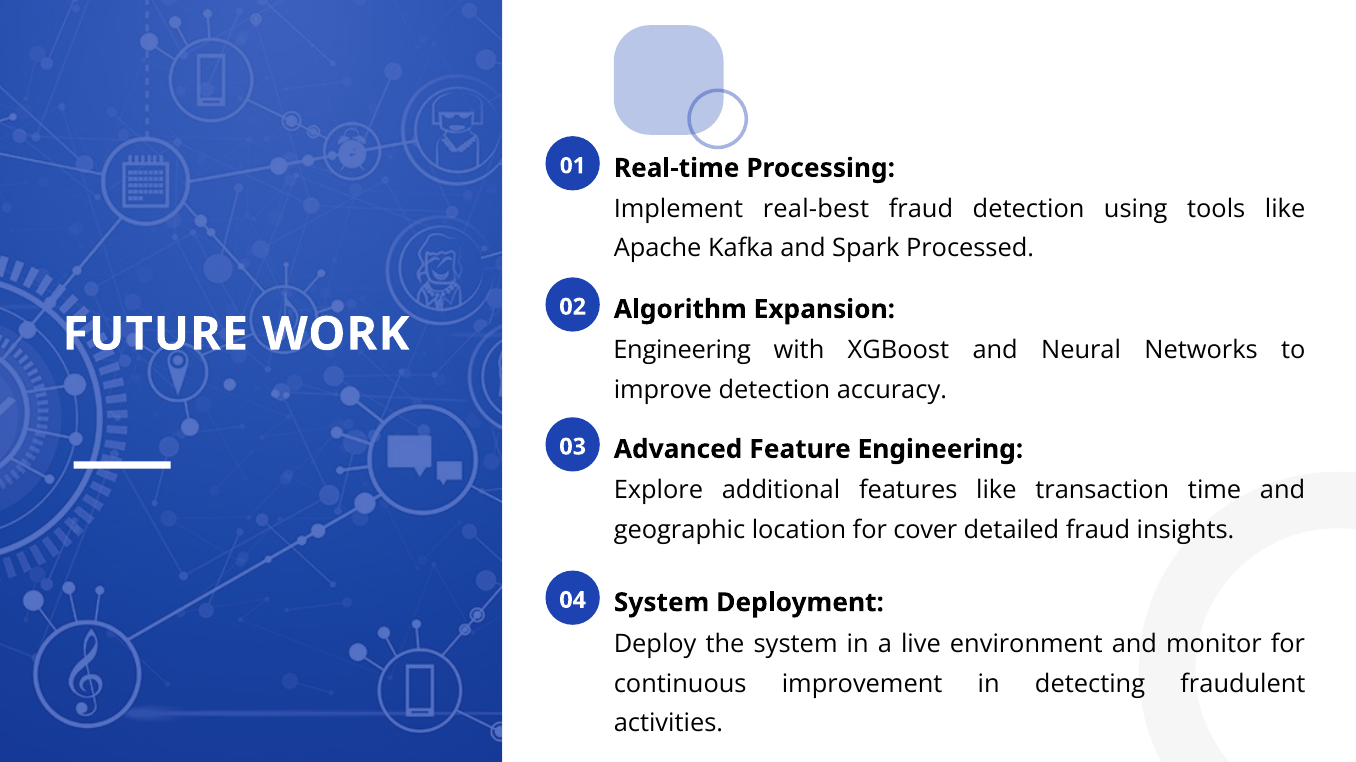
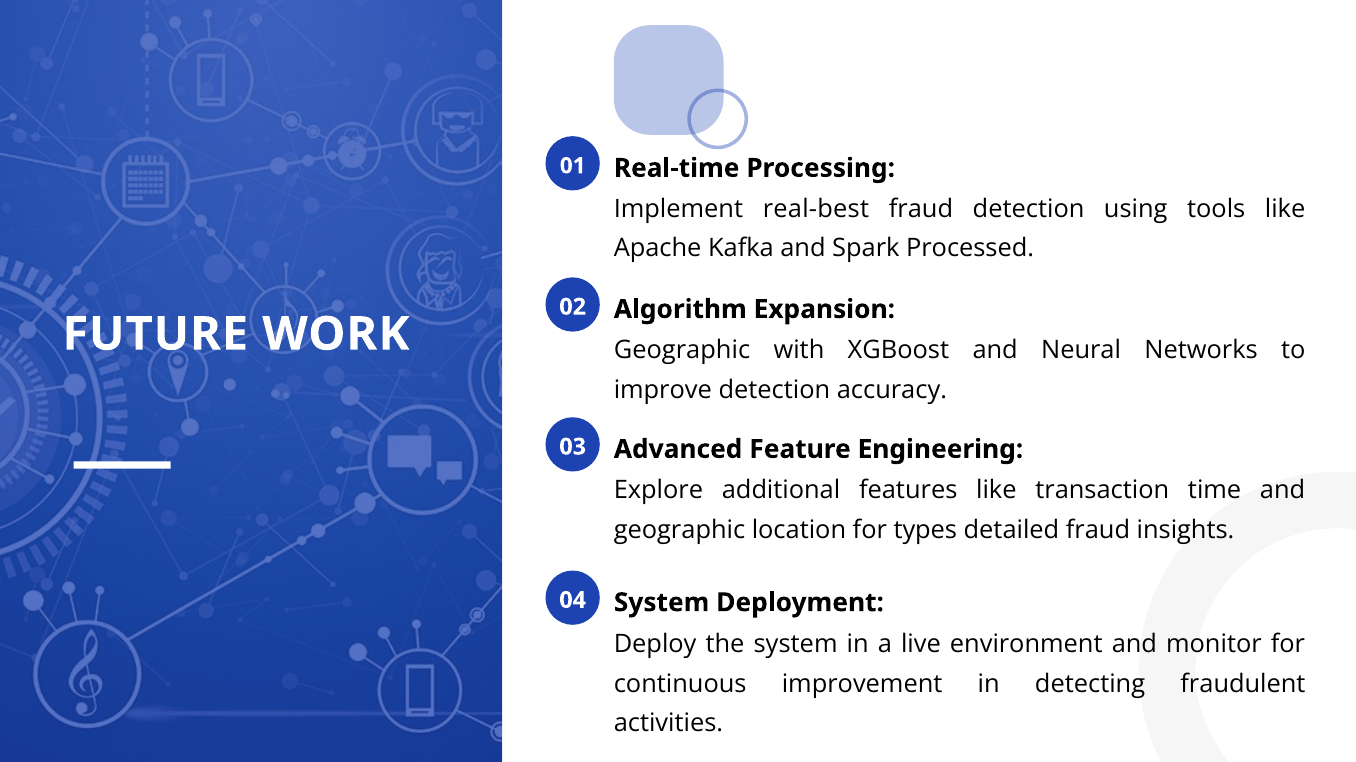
Engineering: Engineering -> Geographic (682, 351)
cover: cover -> types (925, 530)
